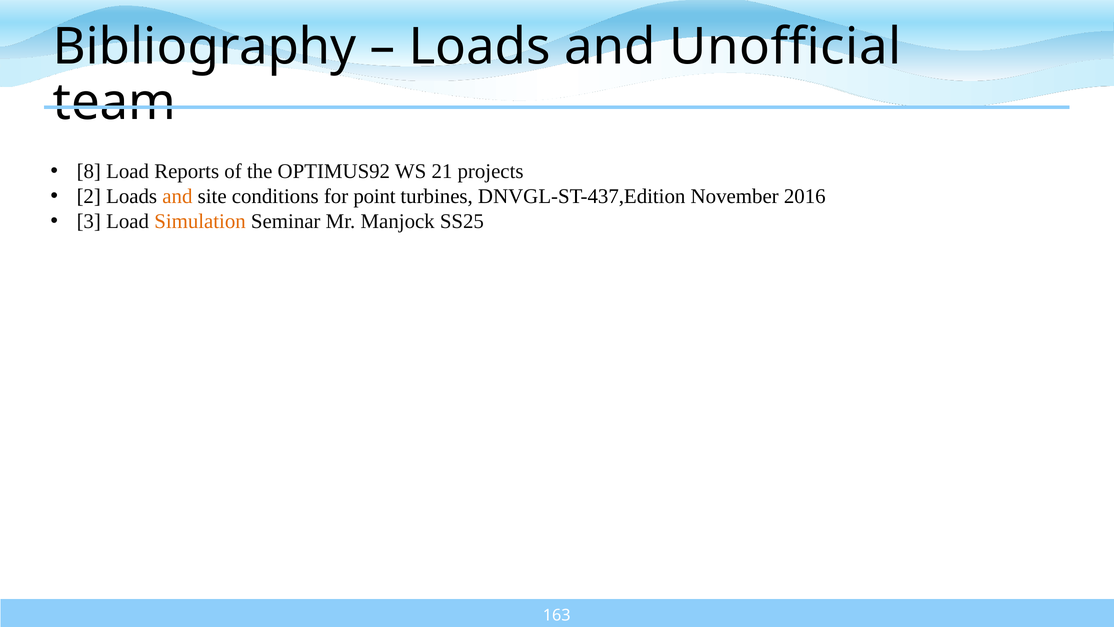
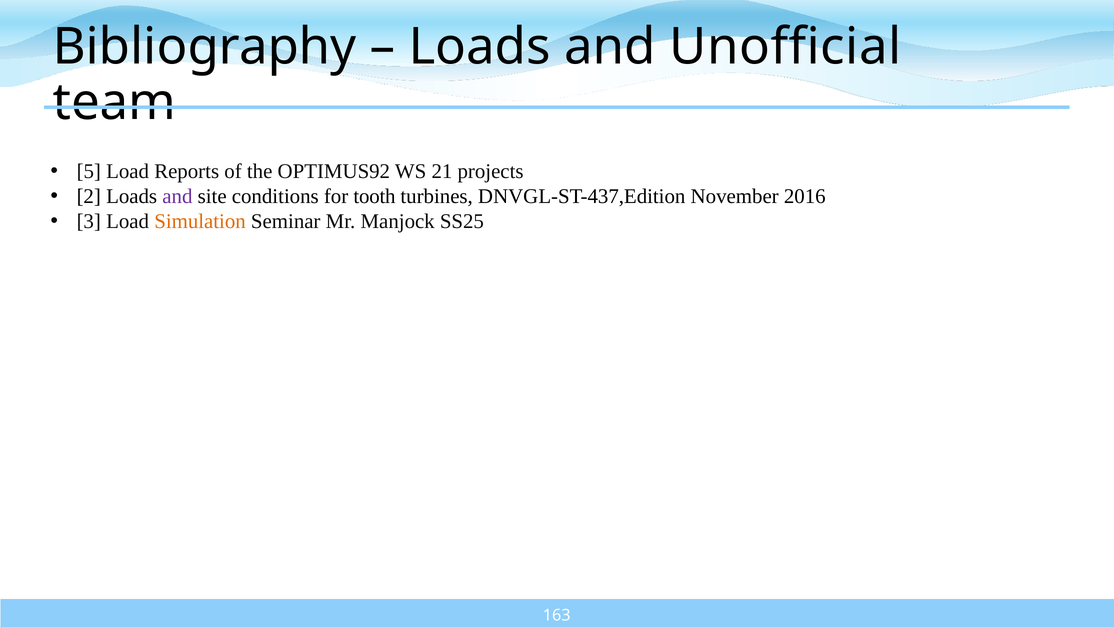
8: 8 -> 5 (89, 171)
and colour: orange -> purple (177, 196)
point: point -> tooth (375, 196)
